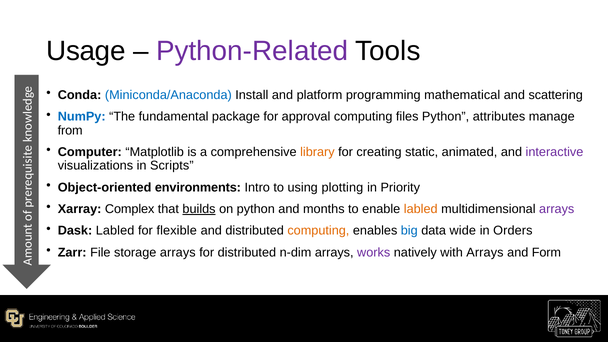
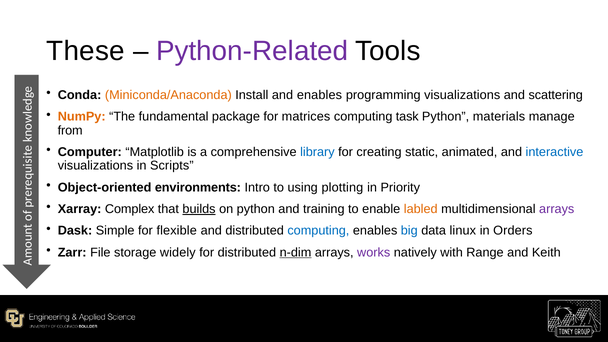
Usage: Usage -> These (86, 51)
Miniconda/Anaconda colour: blue -> orange (168, 95)
and platform: platform -> enables (319, 95)
programming mathematical: mathematical -> visualizations (462, 95)
NumPy colour: blue -> orange (82, 117)
approval: approval -> matrices (306, 117)
files: files -> task (407, 117)
attributes: attributes -> materials (499, 117)
library colour: orange -> blue (317, 152)
interactive colour: purple -> blue (554, 152)
months: months -> training (324, 209)
Dask Labled: Labled -> Simple (115, 231)
computing colour: orange -> blue (318, 231)
wide: wide -> linux (463, 231)
storage arrays: arrays -> widely (178, 252)
n-dim underline: none -> present (295, 252)
with Arrays: Arrays -> Range (485, 252)
Form: Form -> Keith (546, 252)
